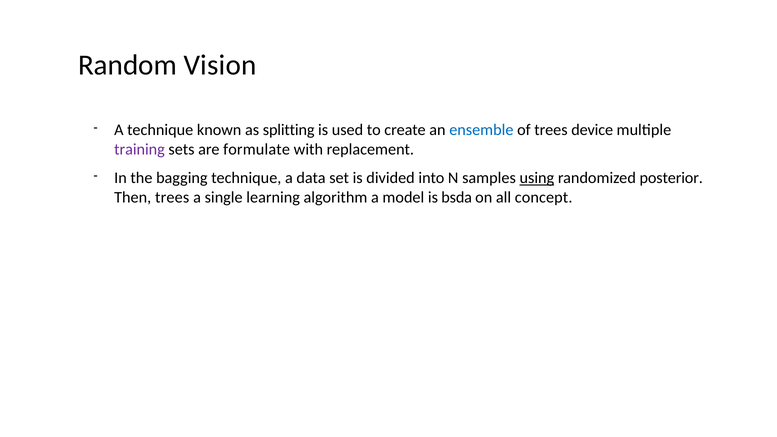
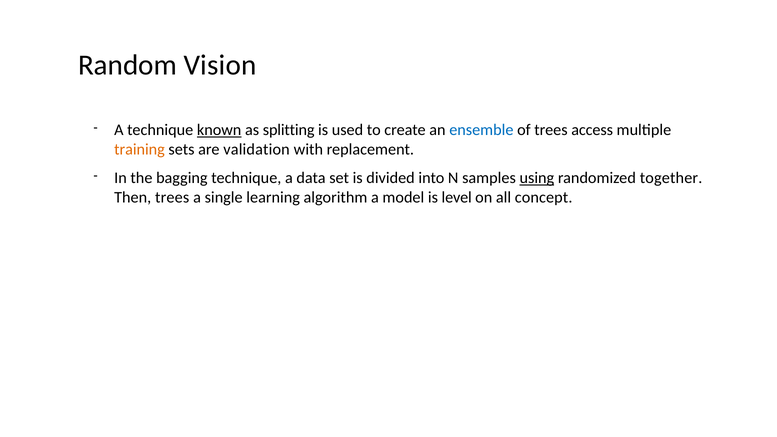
known underline: none -> present (219, 130)
device: device -> access (592, 130)
training colour: purple -> orange (140, 149)
formulate: formulate -> validation (257, 149)
posterior: posterior -> together (671, 178)
bsda: bsda -> level (457, 198)
